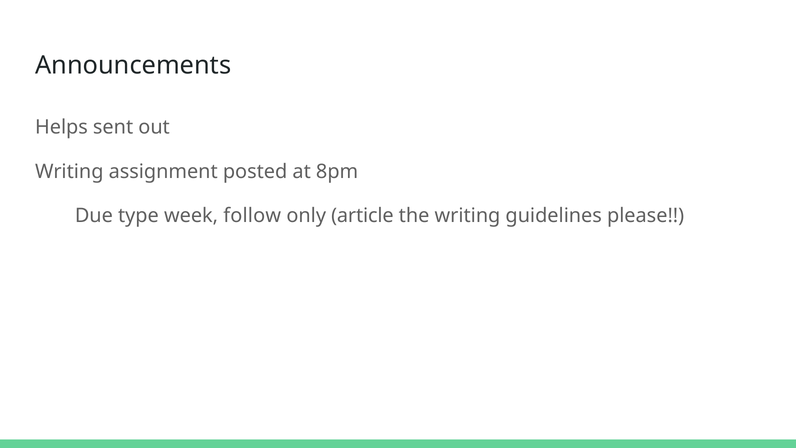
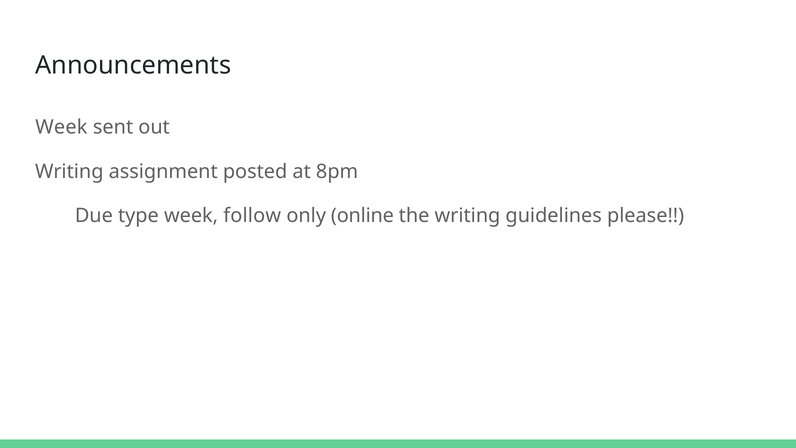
Helps: Helps -> Week (61, 127)
article: article -> online (362, 216)
